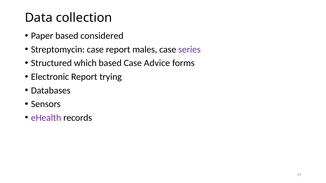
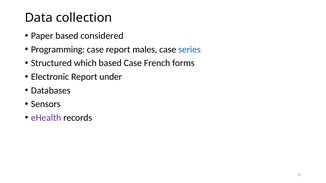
Streptomycin: Streptomycin -> Programming (58, 50)
series colour: purple -> blue (189, 50)
Advice: Advice -> French (157, 63)
trying: trying -> under (111, 77)
